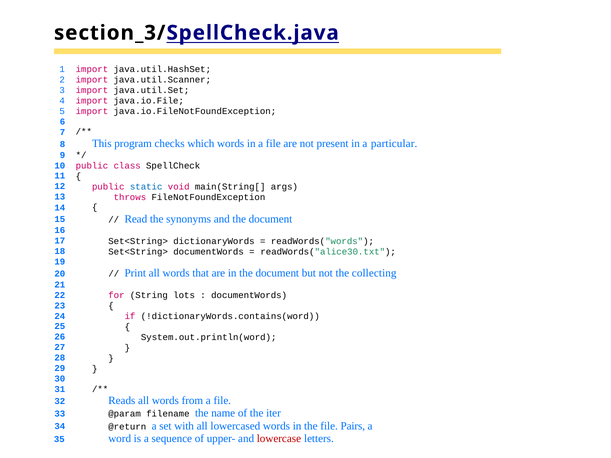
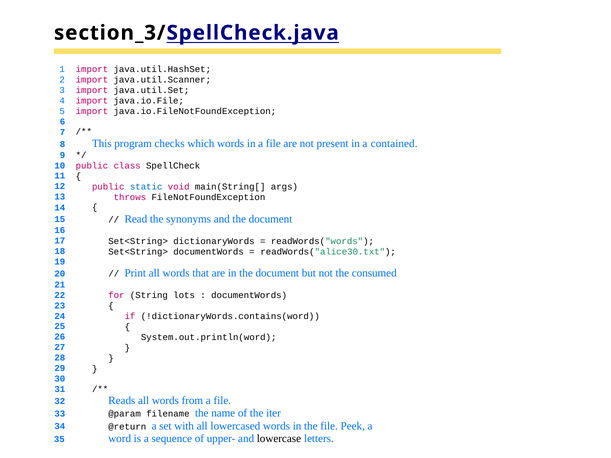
particular: particular -> contained (394, 144)
collecting: collecting -> consumed (374, 273)
Pairs: Pairs -> Peek (353, 426)
lowercase colour: red -> black (279, 439)
